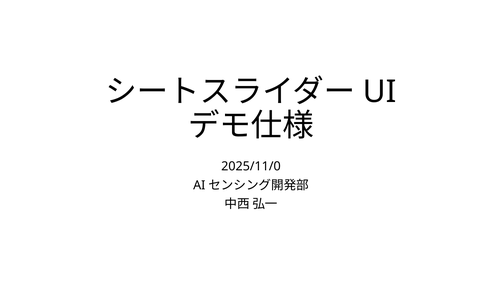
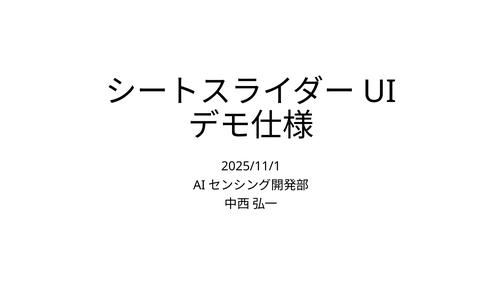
2025/11/0: 2025/11/0 -> 2025/11/1 (251, 166)
